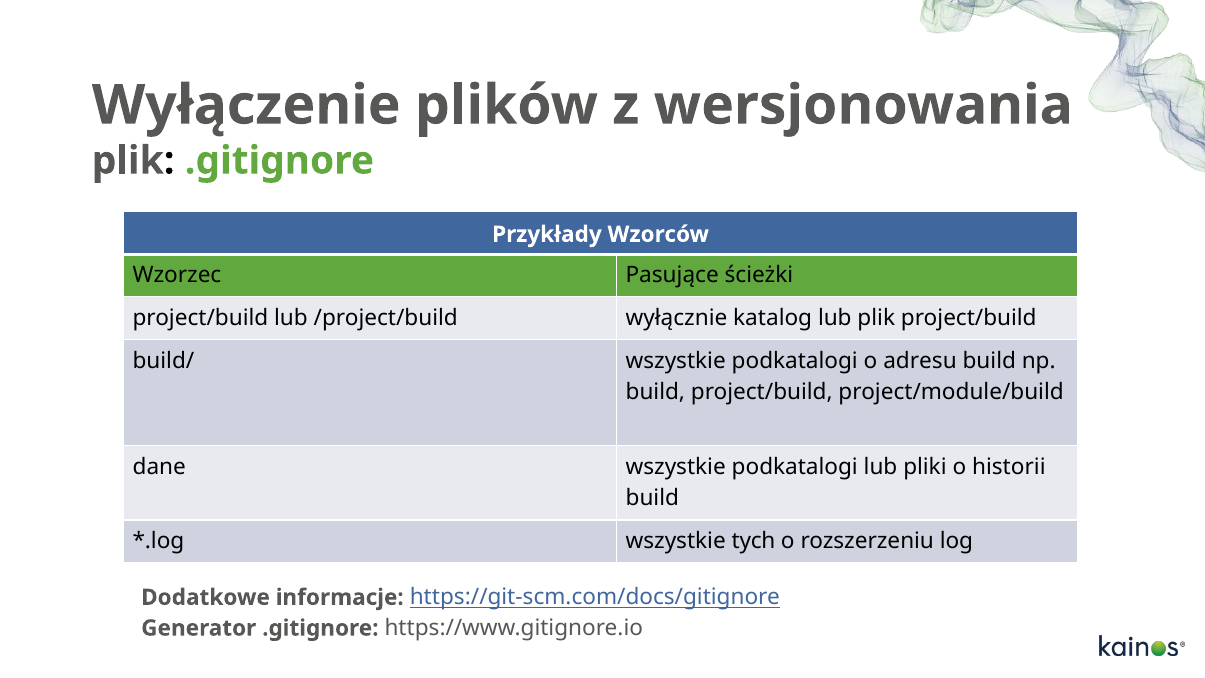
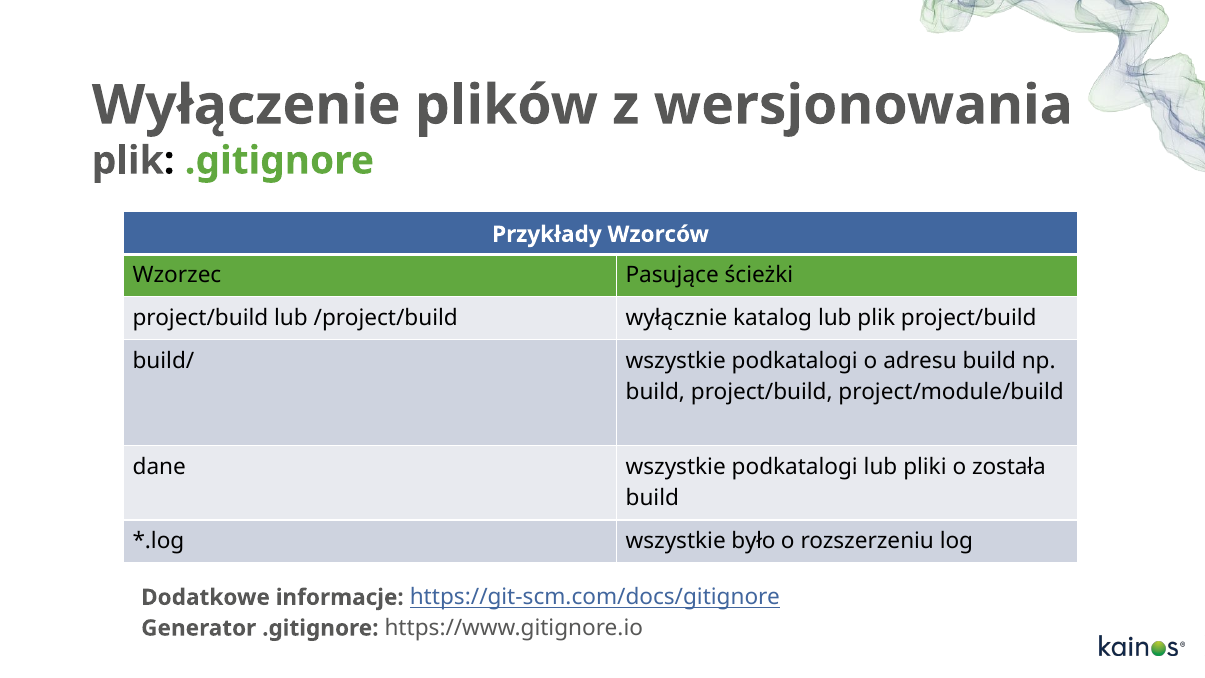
historii: historii -> została (1009, 467)
tych: tych -> było (754, 541)
